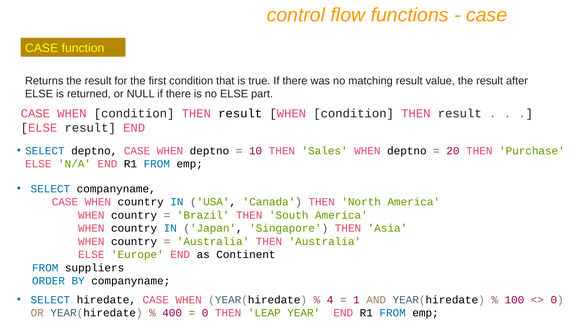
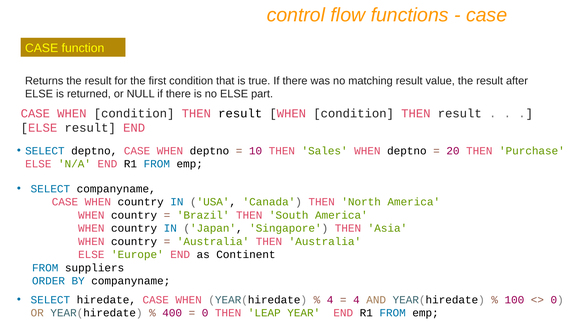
1: 1 -> 4 (356, 300)
